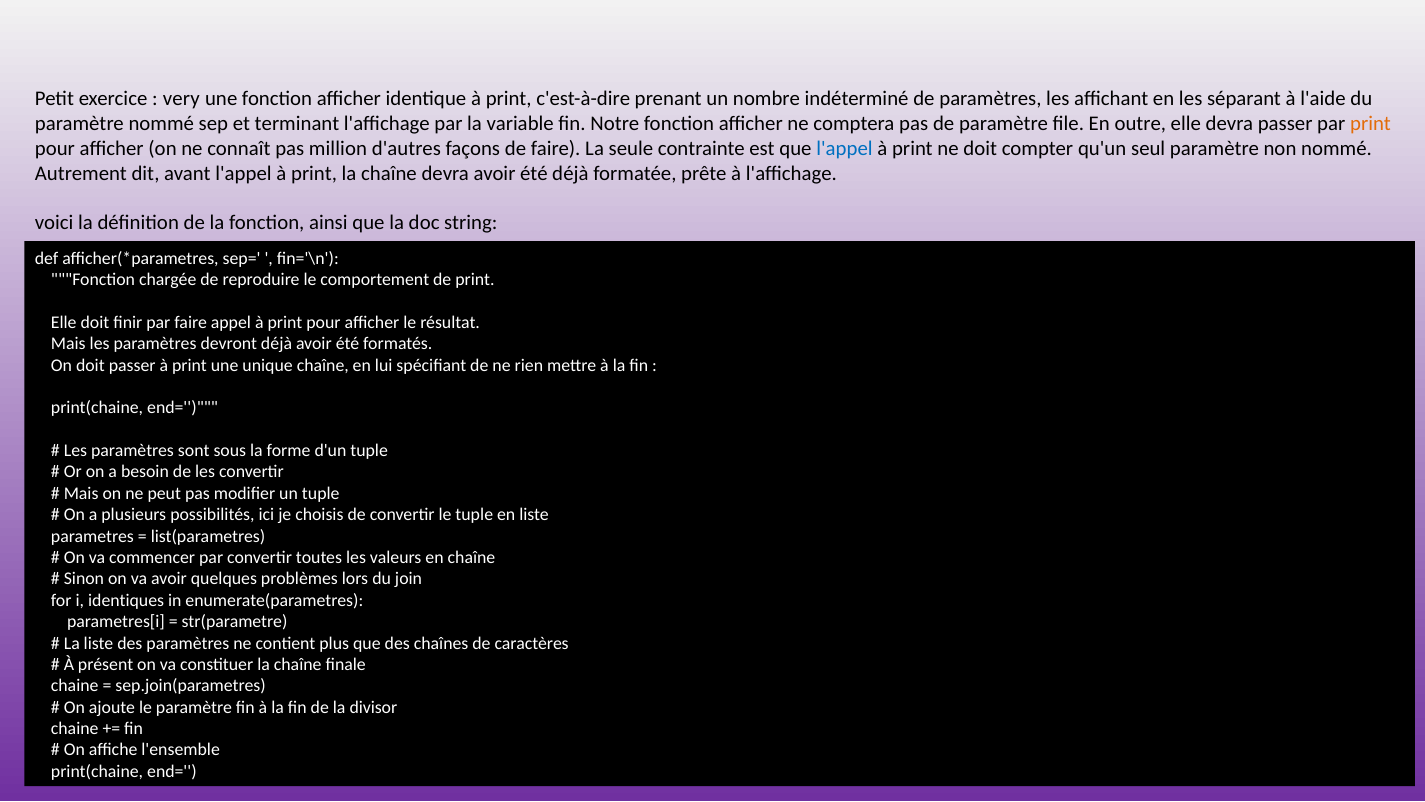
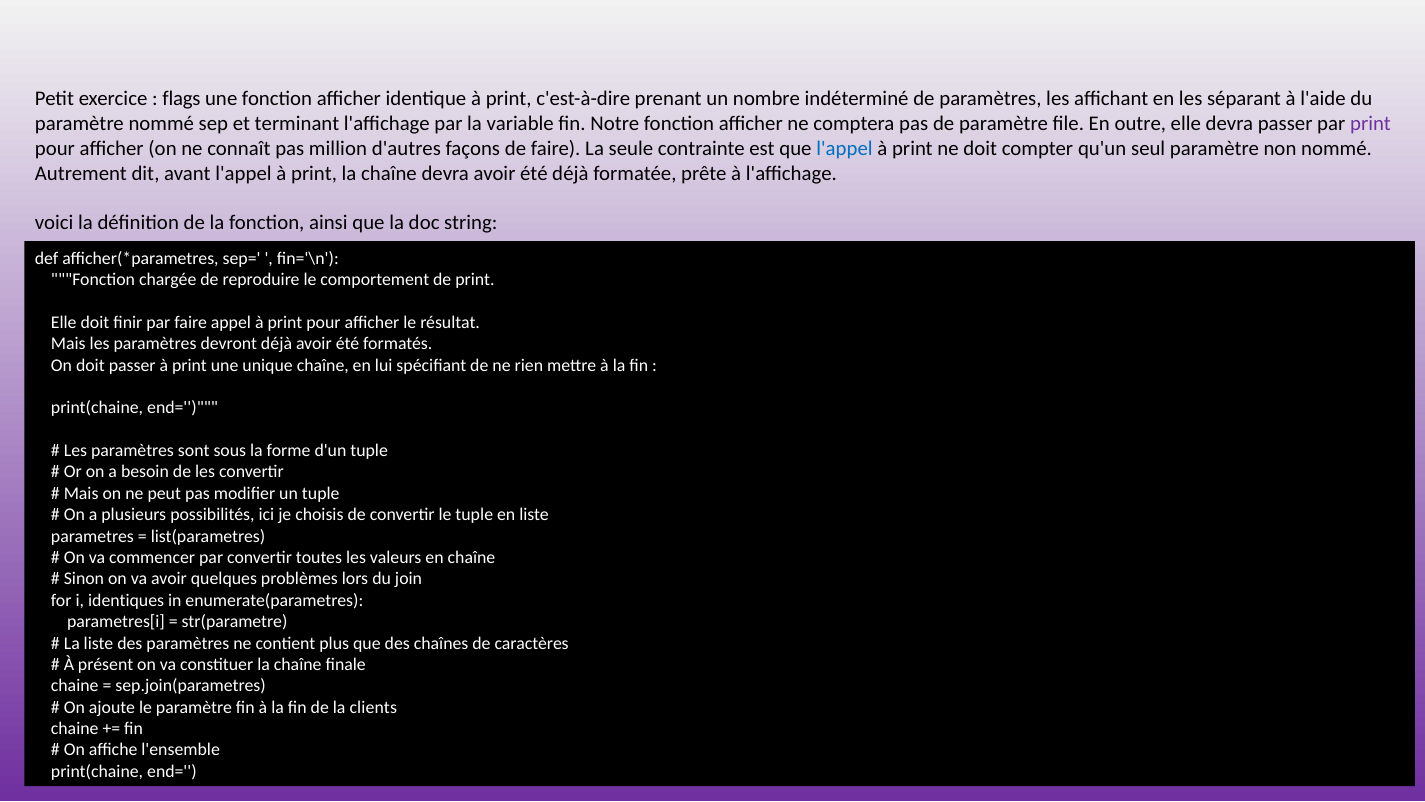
very: very -> flags (181, 98)
print colour: orange -> purple (1370, 123)
divisor: divisor -> clients (373, 707)
